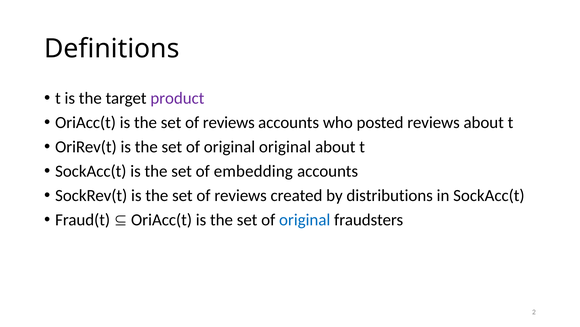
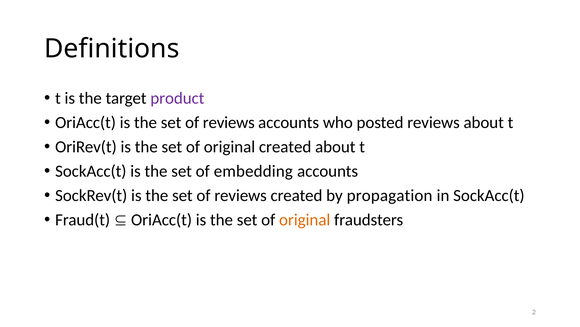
original original: original -> created (285, 147)
distributions: distributions -> propagation (390, 195)
original colour: blue -> orange (305, 219)
